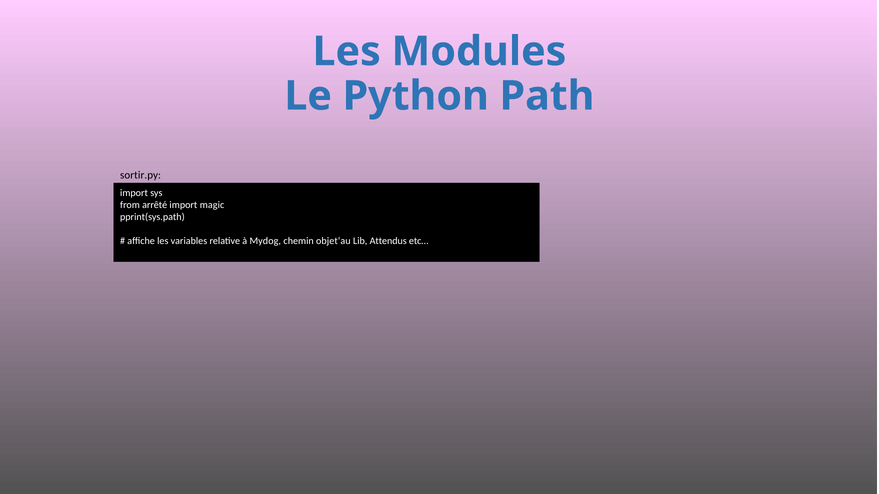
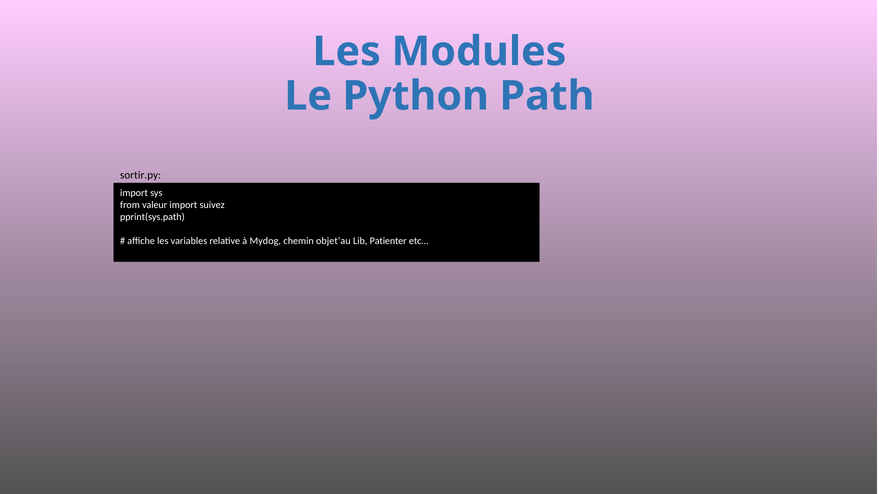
arrêté: arrêté -> valeur (155, 205)
magic: magic -> suivez (212, 205)
Attendus: Attendus -> Patienter (388, 241)
